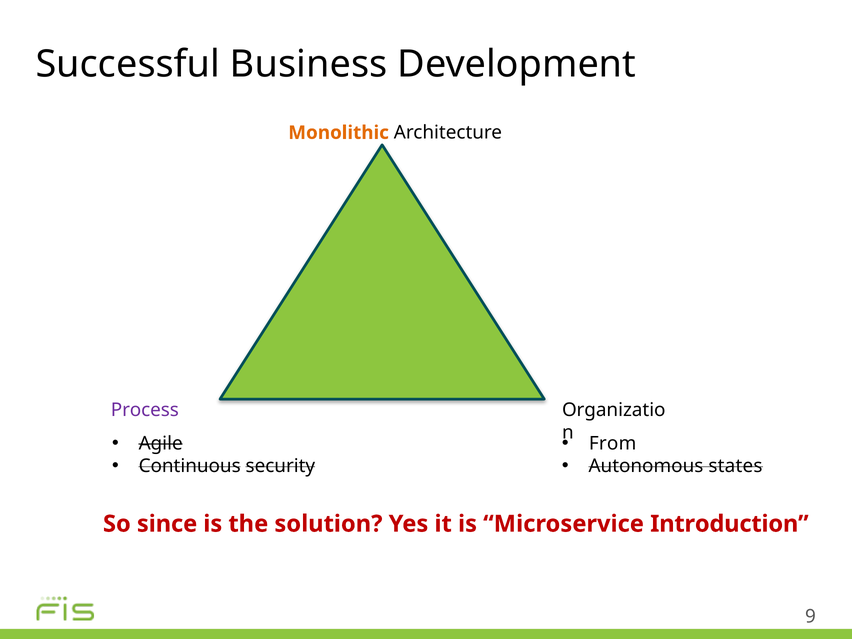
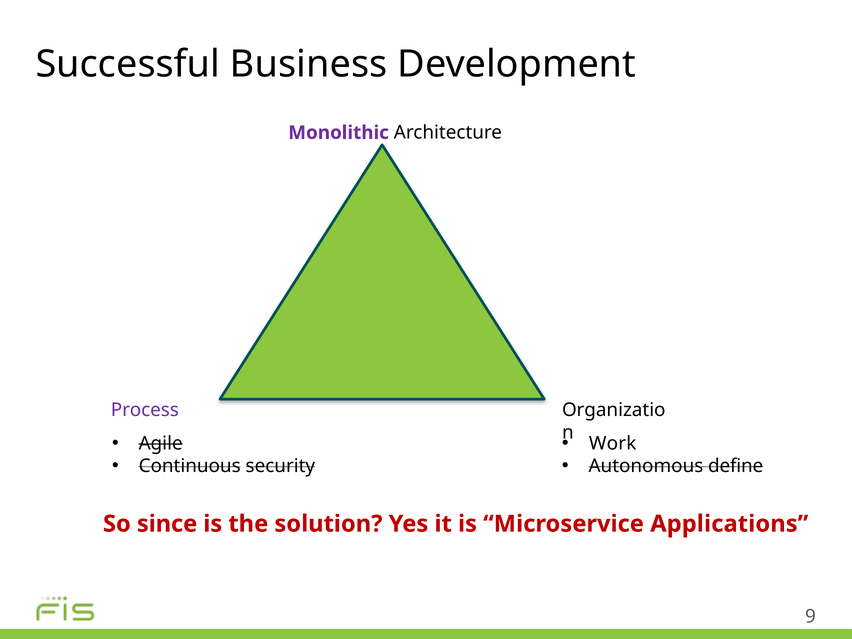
Monolithic colour: orange -> purple (339, 133)
From: From -> Work (613, 443)
states: states -> define (736, 466)
Introduction: Introduction -> Applications (729, 524)
